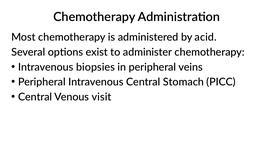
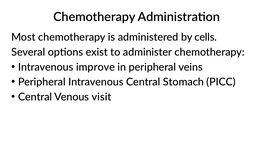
acid: acid -> cells (206, 37)
biopsies: biopsies -> improve (96, 67)
